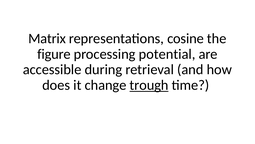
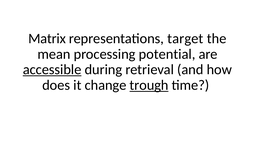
cosine: cosine -> target (185, 38)
figure: figure -> mean (54, 54)
accessible underline: none -> present (52, 69)
